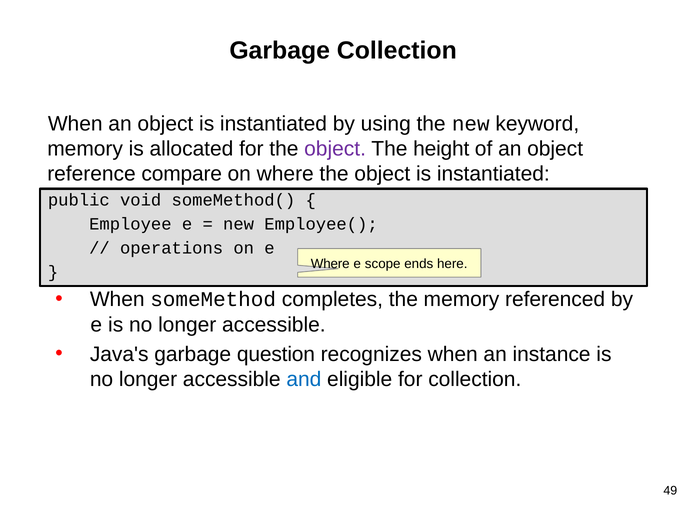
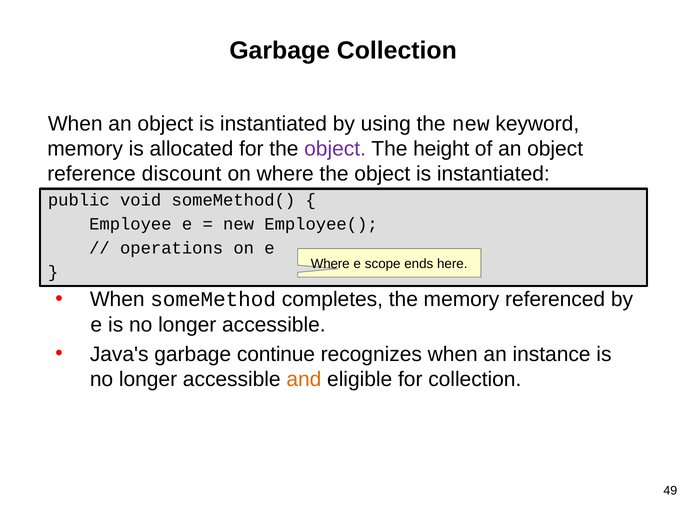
compare: compare -> discount (182, 174)
question: question -> continue (276, 354)
and colour: blue -> orange (304, 379)
